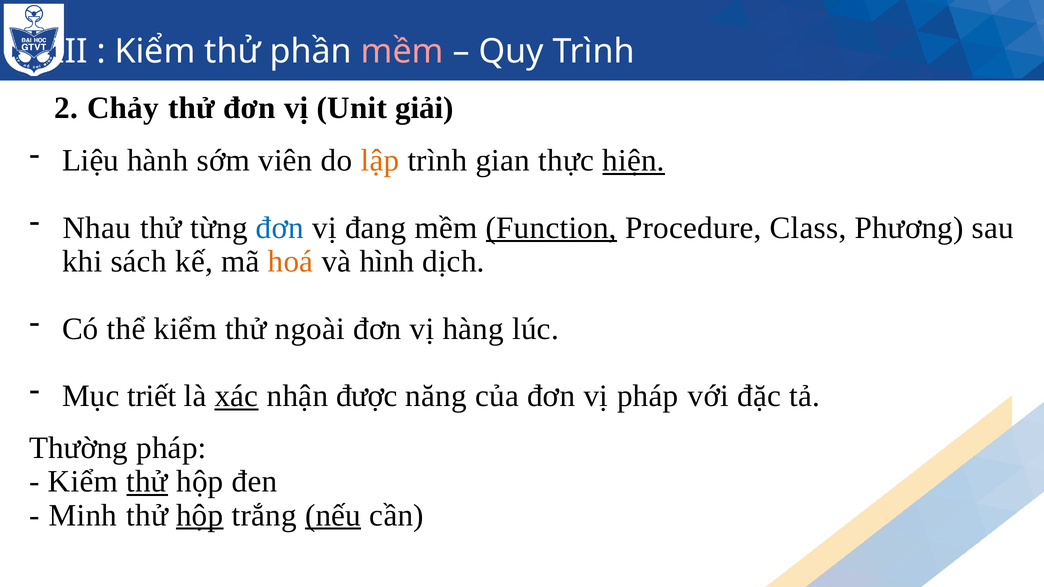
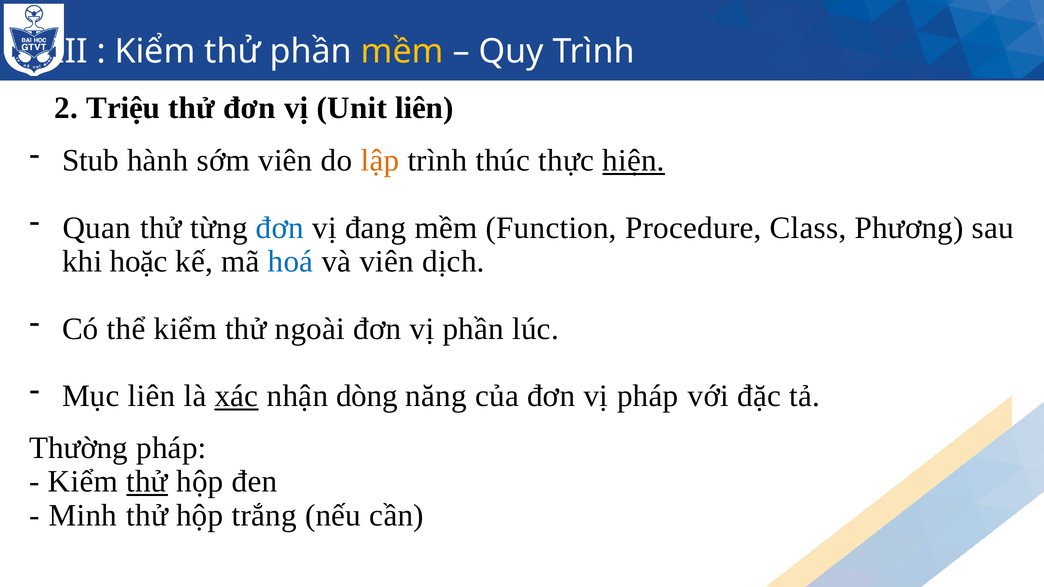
mềm colour: pink -> yellow (402, 52)
Chảy: Chảy -> Triệu (123, 108)
Unit giải: giải -> liên (424, 108)
Liệu: Liệu -> Stub (90, 161)
gian: gian -> thúc (503, 161)
Nhau: Nhau -> Quan (97, 228)
Function underline: present -> none (551, 228)
sách: sách -> hoặc (139, 262)
hoá colour: orange -> blue (290, 262)
và hình: hình -> viên (387, 262)
vị hàng: hàng -> phần (473, 329)
Mục triết: triết -> liên (152, 396)
được: được -> dòng (367, 396)
hộp underline: present -> none (200, 515)
nếu underline: present -> none (333, 515)
